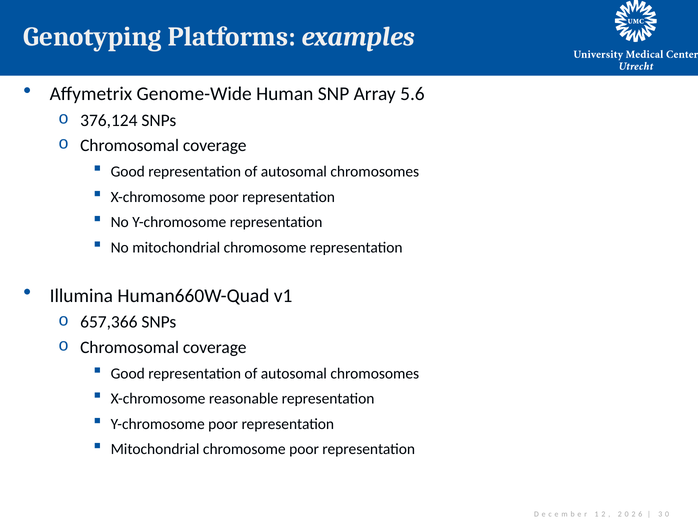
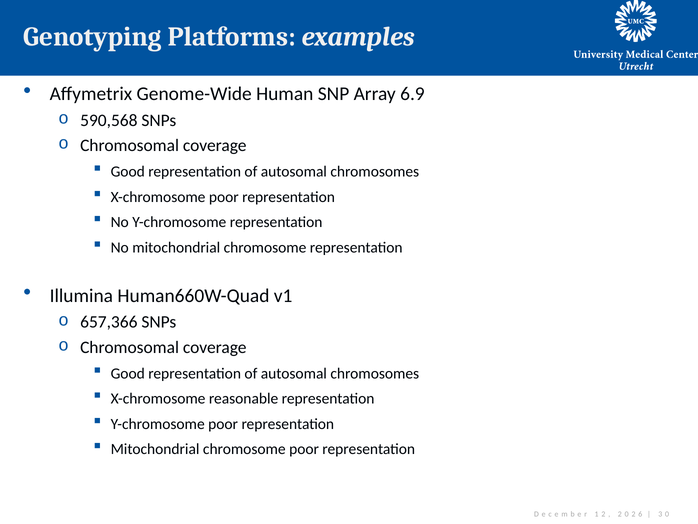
5.6: 5.6 -> 6.9 (412, 94)
376,124: 376,124 -> 590,568 (109, 120)
